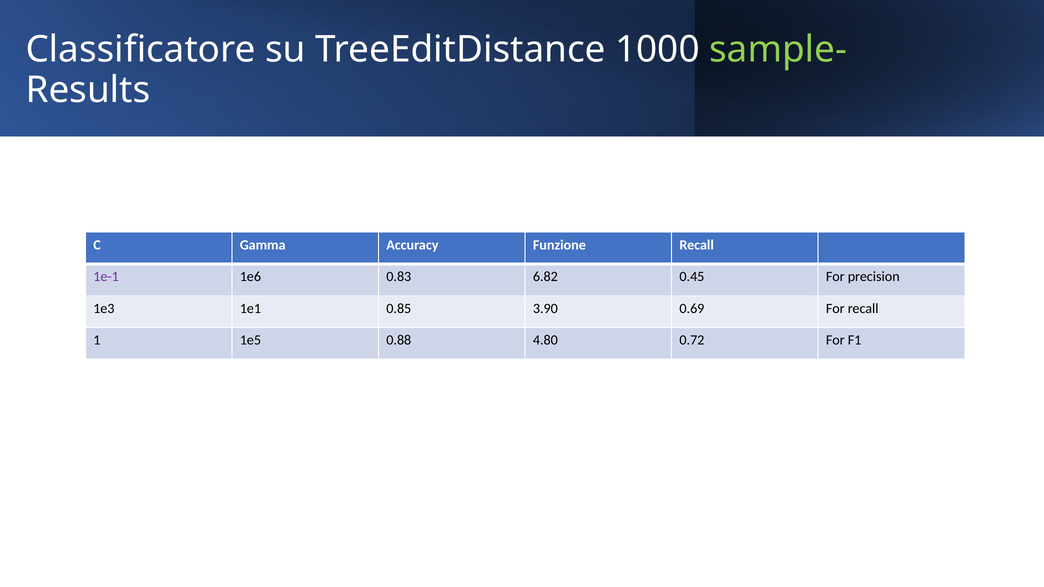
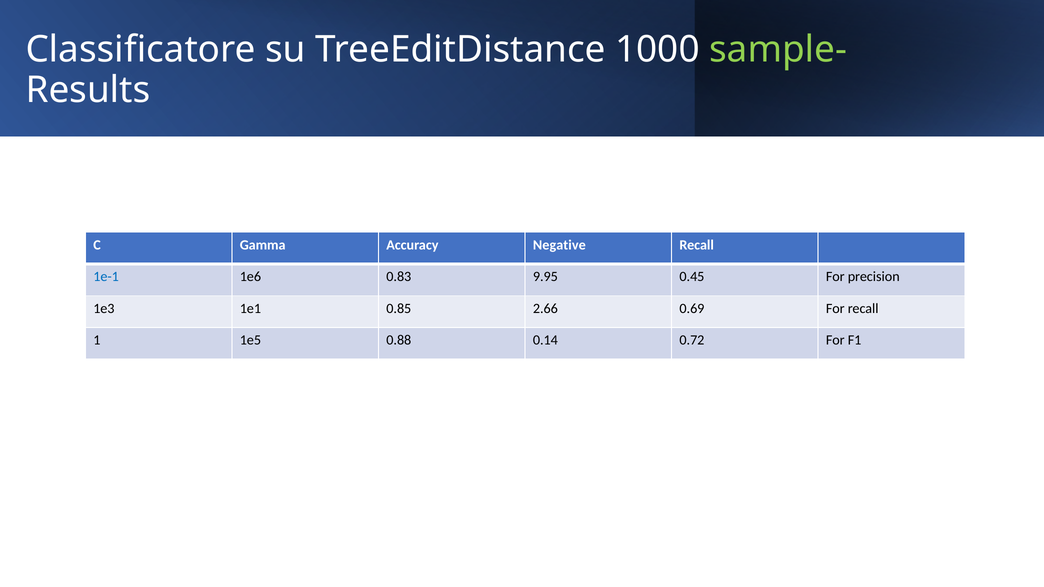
Funzione: Funzione -> Negative (559, 245)
1e-1 colour: purple -> blue (106, 277)
6.82: 6.82 -> 9.95 (545, 277)
3.90: 3.90 -> 2.66 (545, 309)
4.80: 4.80 -> 0.14 (545, 340)
